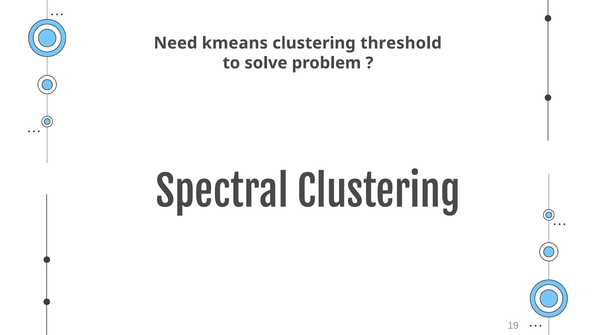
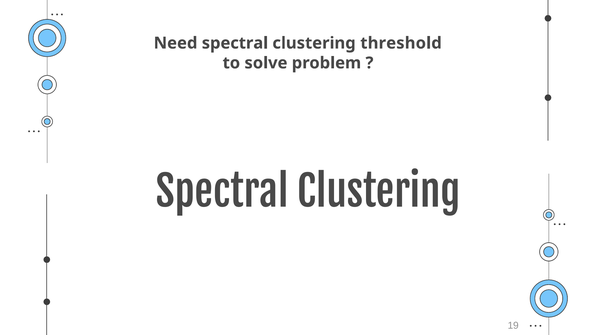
Need kmeans: kmeans -> spectral (235, 43)
